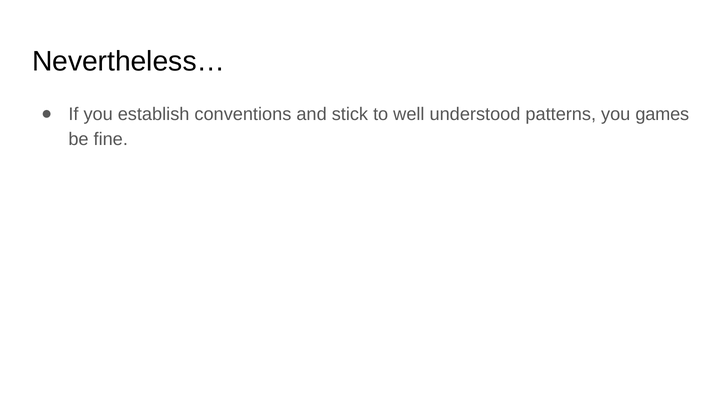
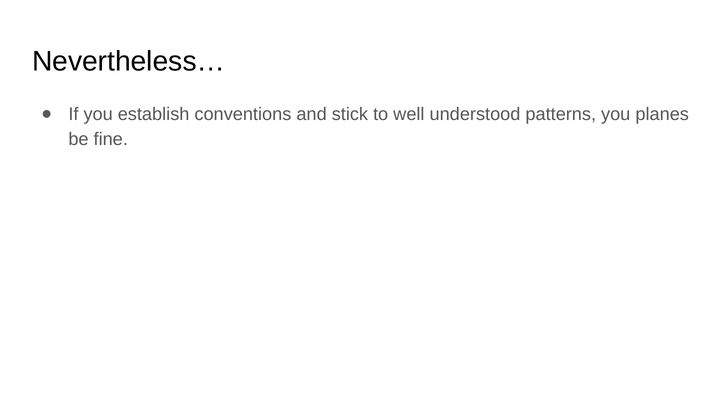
games: games -> planes (662, 114)
